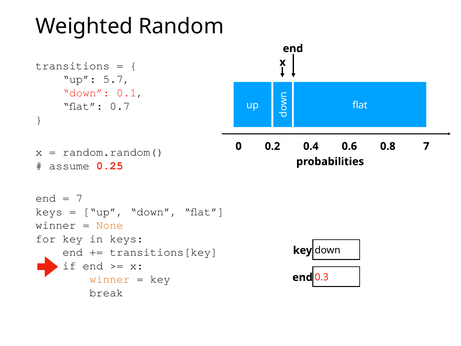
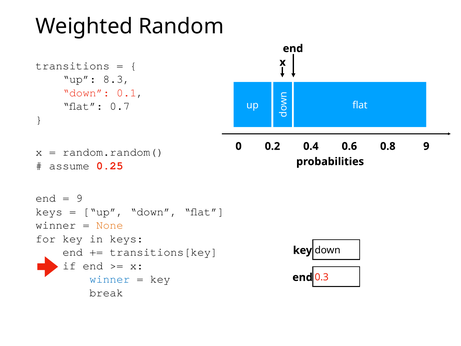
5.7: 5.7 -> 8.3 (116, 79)
0 7: 7 -> 9 (426, 146)
7: 7 -> 9 (79, 198)
winner colour: orange -> blue (110, 279)
